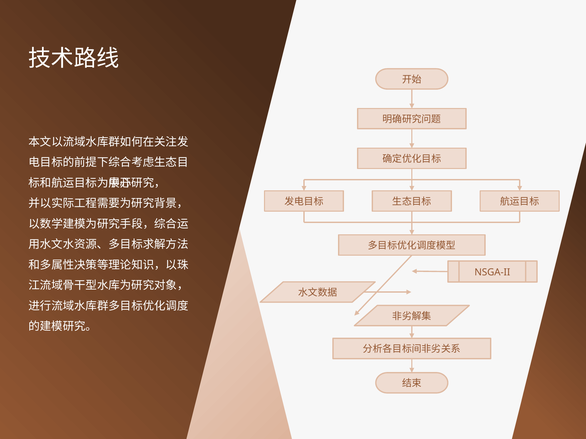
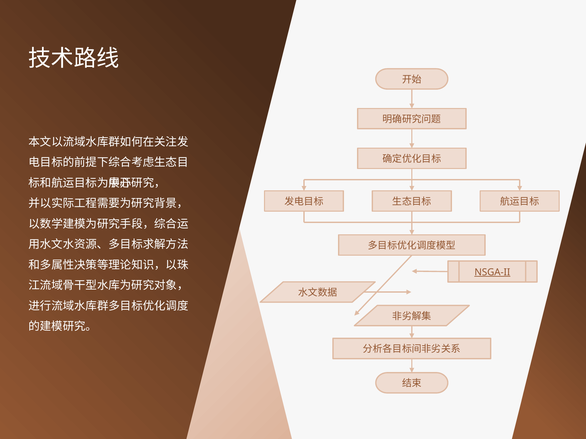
NSGA-II underline: none -> present (492, 273)
